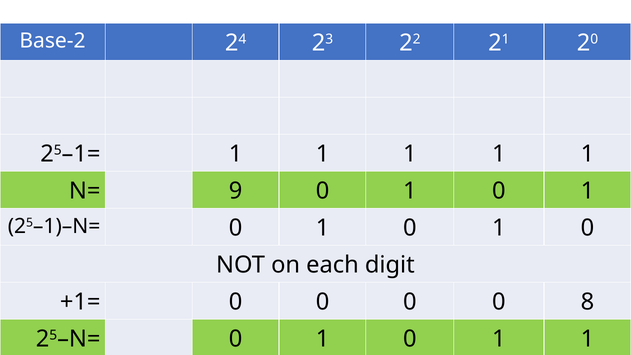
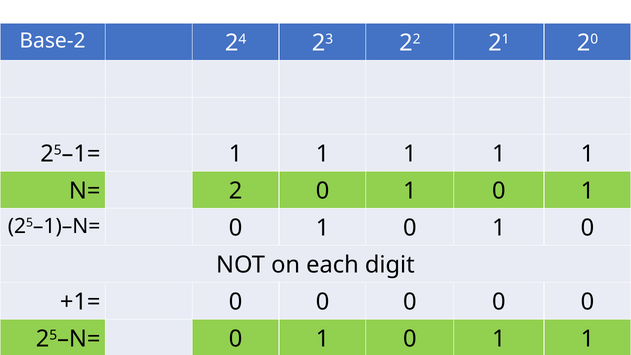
N= 9: 9 -> 2 (236, 191)
8: 8 -> 0 (587, 302)
